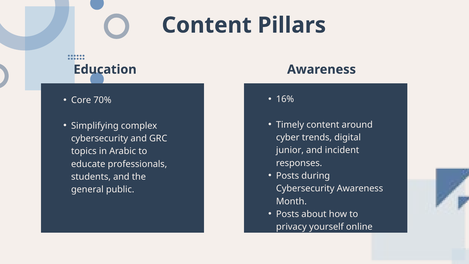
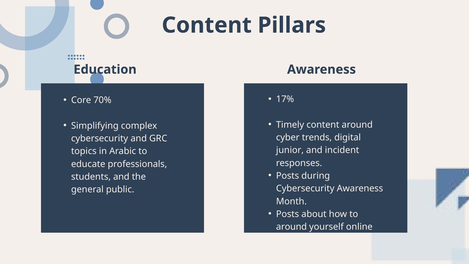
16%: 16% -> 17% (285, 99)
privacy: privacy -> around (291, 227)
